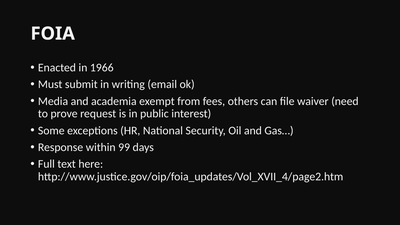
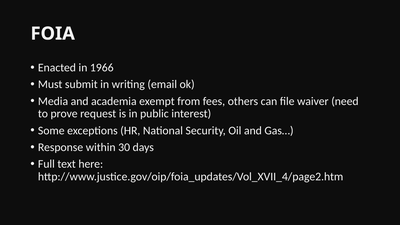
99: 99 -> 30 (124, 147)
